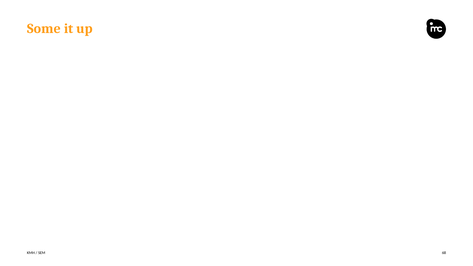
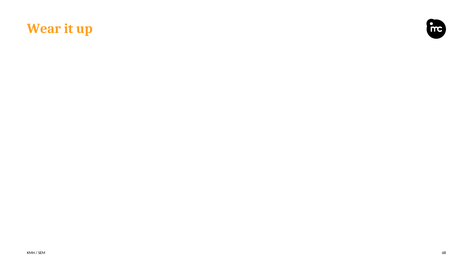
Some: Some -> Wear (44, 29)
